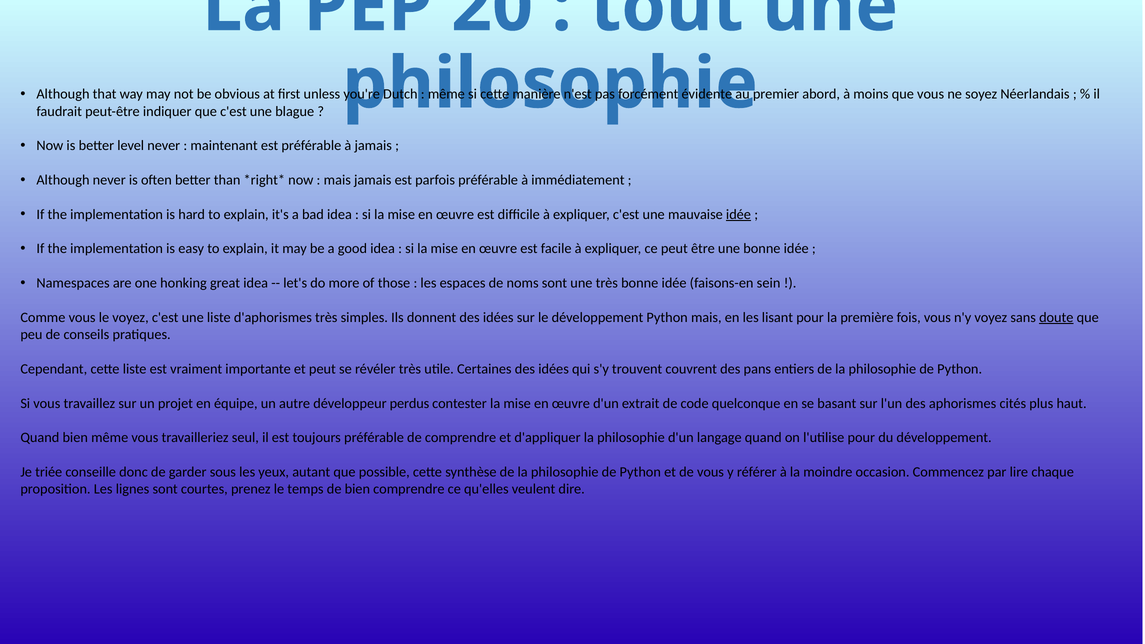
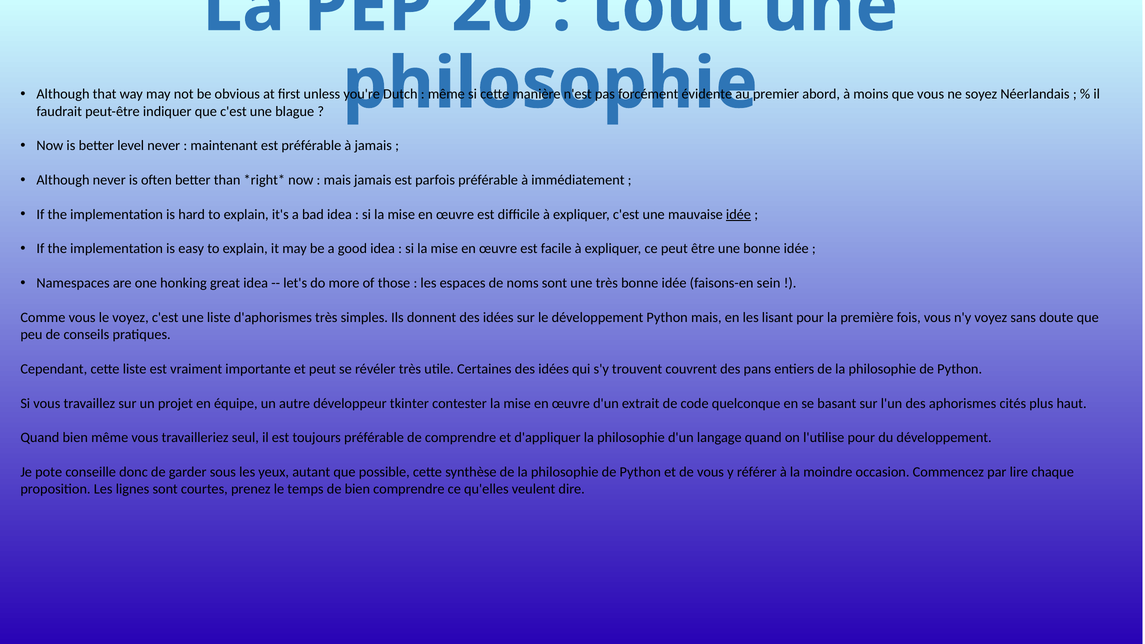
doute underline: present -> none (1056, 317)
perdus: perdus -> tkinter (409, 403)
triée: triée -> pote (49, 472)
